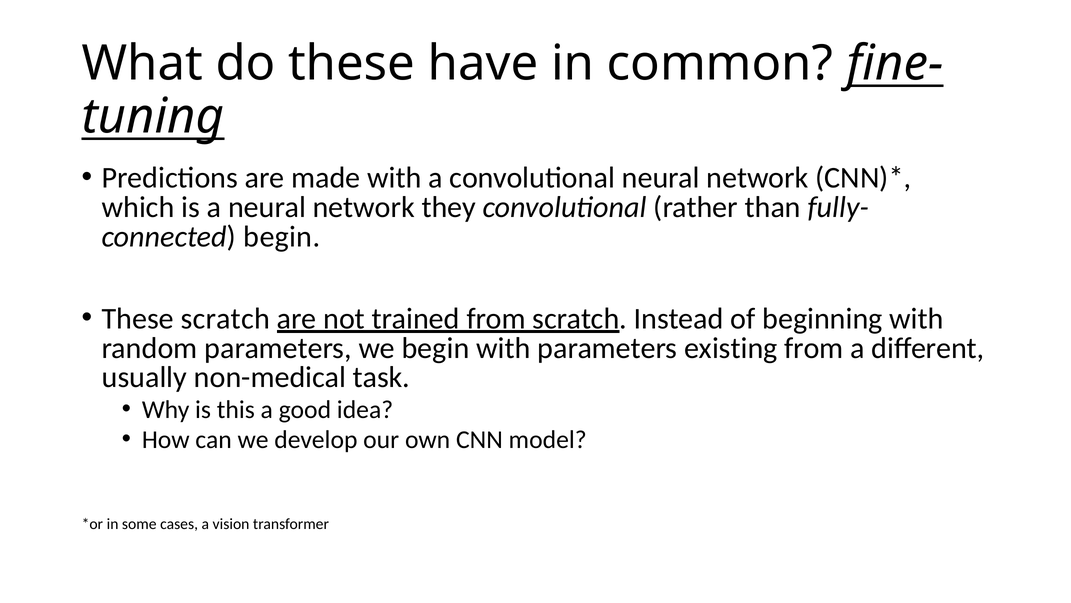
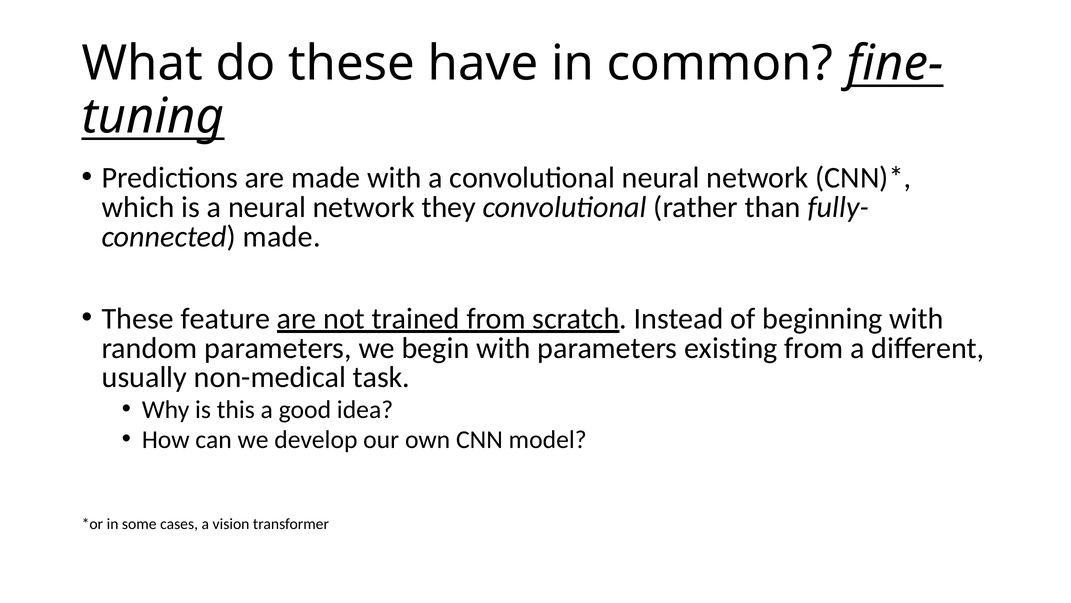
begin: begin -> made (282, 236)
These scratch: scratch -> feature (225, 318)
